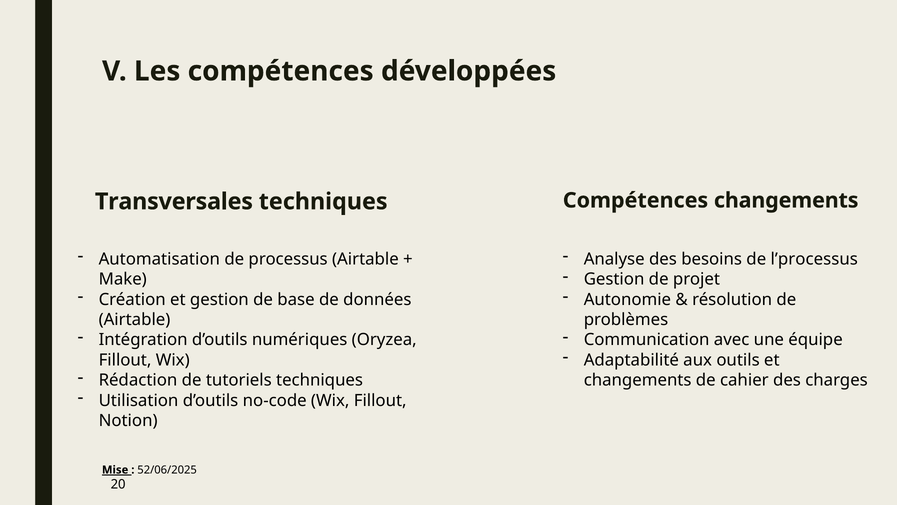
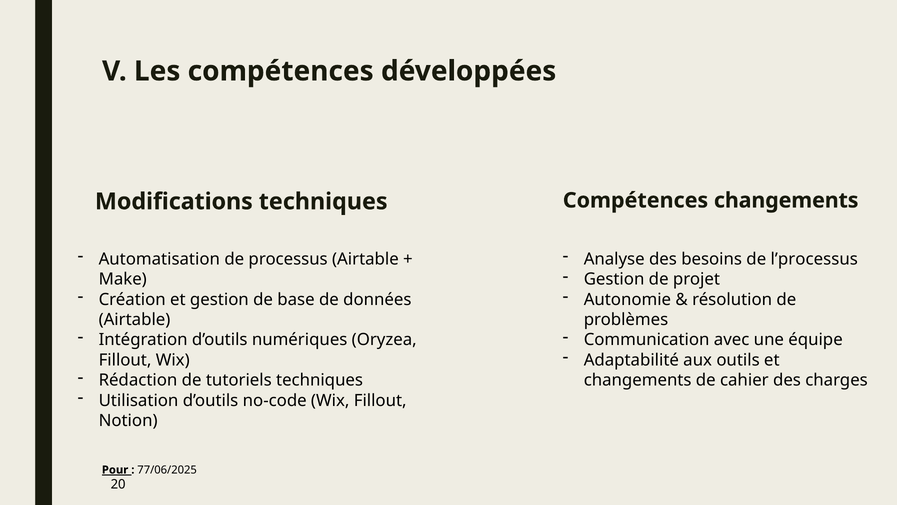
Transversales: Transversales -> Modifications (174, 201)
Mise: Mise -> Pour (115, 469)
52/06/2025: 52/06/2025 -> 77/06/2025 (167, 469)
